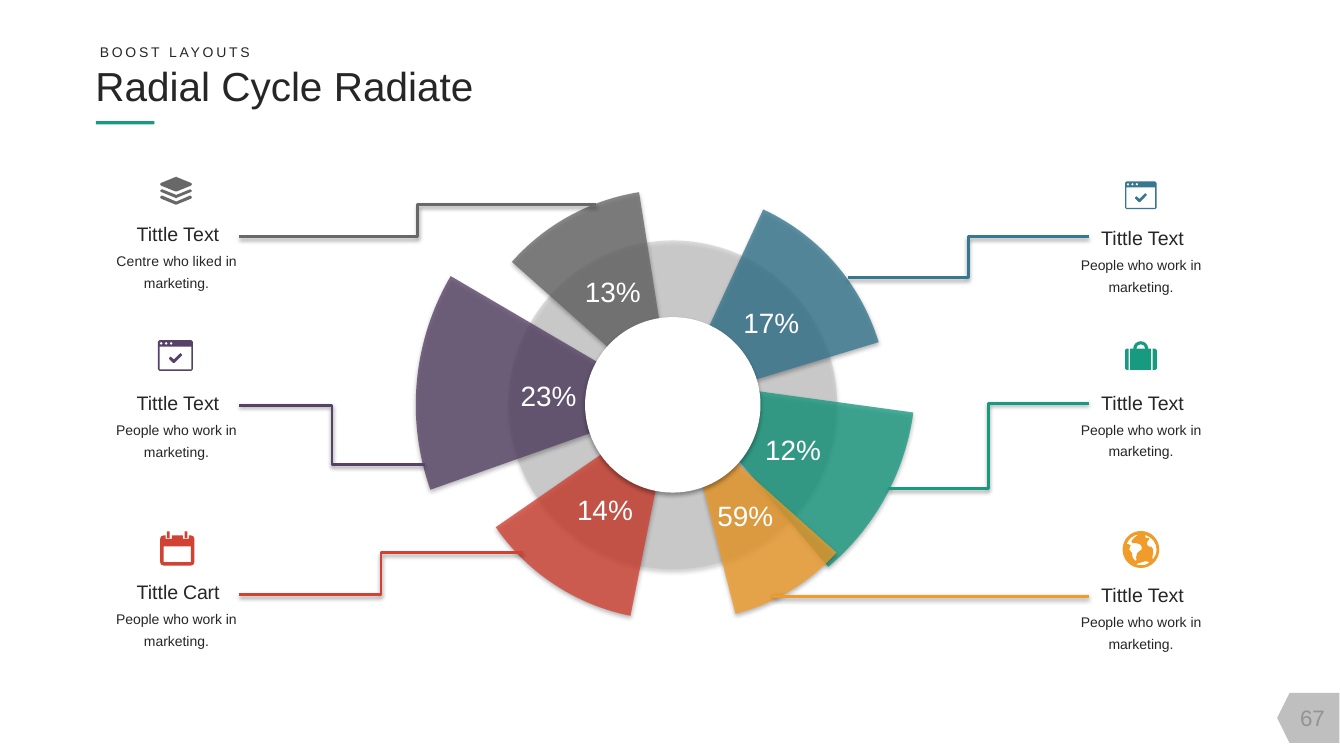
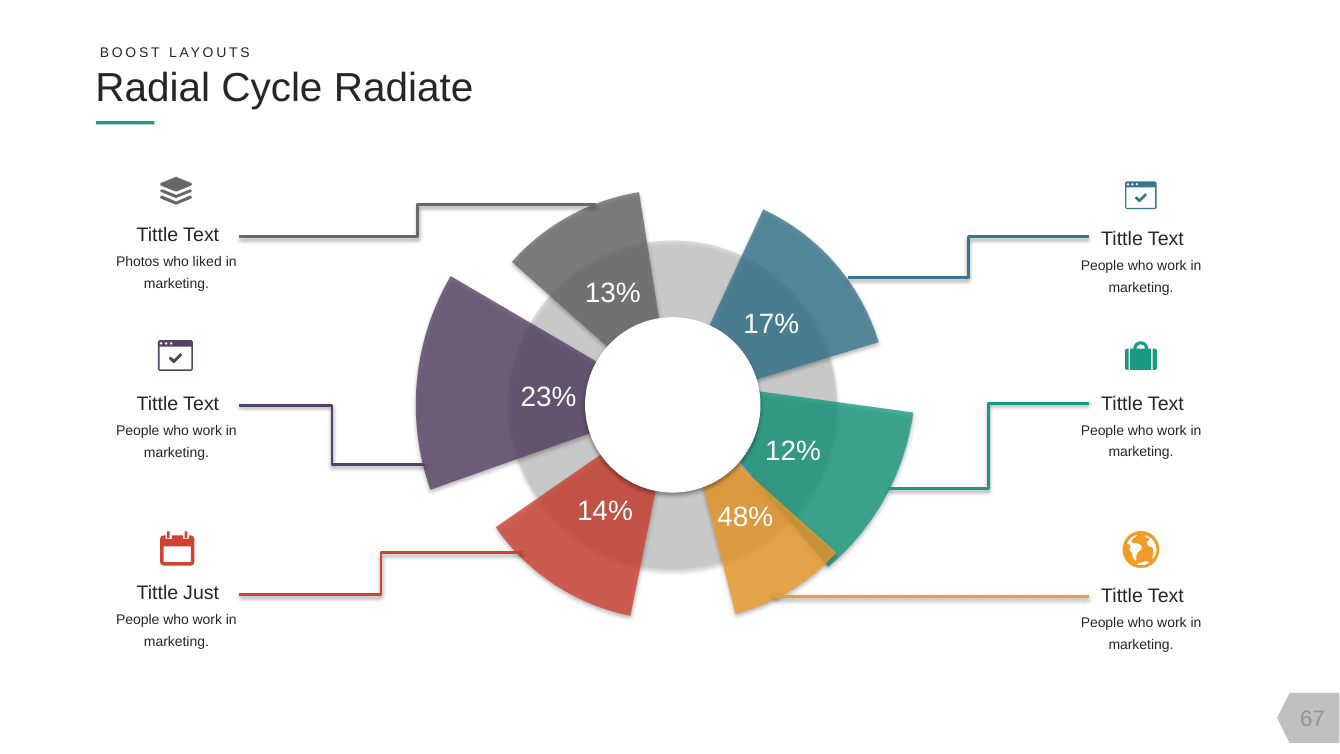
Centre: Centre -> Photos (138, 262)
59%: 59% -> 48% (745, 517)
Cart: Cart -> Just (201, 593)
